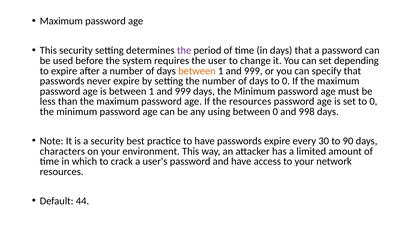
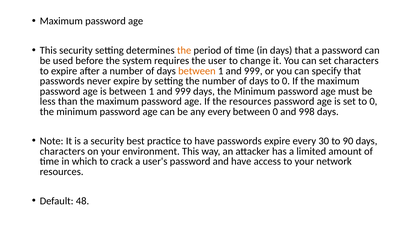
the colour: purple -> orange (184, 50)
set depending: depending -> characters (356, 61)
any using: using -> every (219, 112)
44: 44 -> 48 (83, 201)
